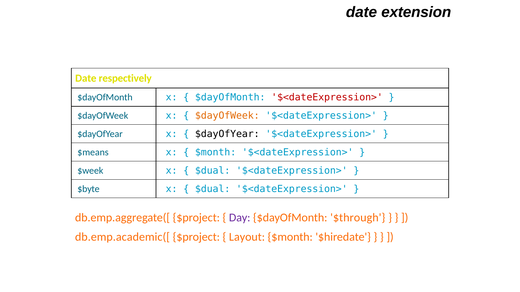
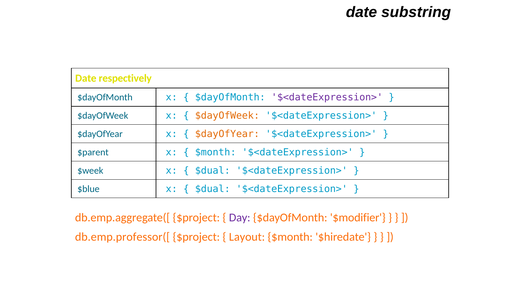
extension: extension -> substring (416, 12)
$<dateExpression> colour: red -> purple (327, 97)
$dayOfYear colour: black -> orange (227, 134)
$means: $means -> $parent (93, 152)
$byte: $byte -> $blue (88, 189)
$through: $through -> $modifier (358, 218)
db.emp.academic([: db.emp.academic([ -> db.emp.professor([ (123, 237)
